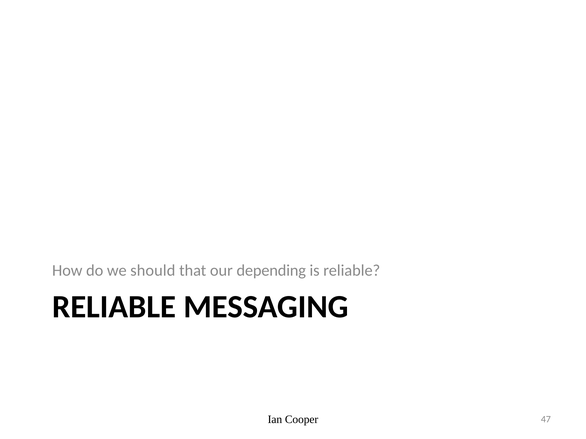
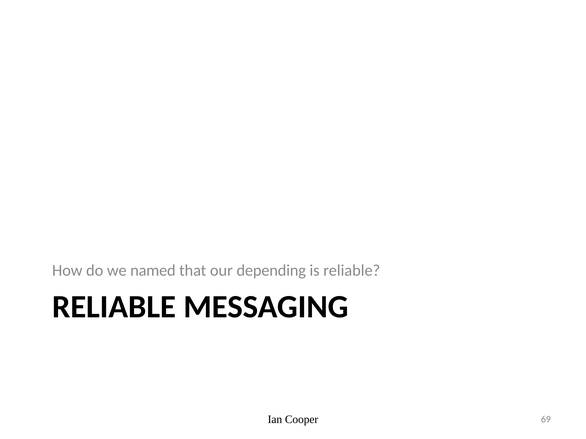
should: should -> named (153, 271)
47: 47 -> 69 (546, 420)
